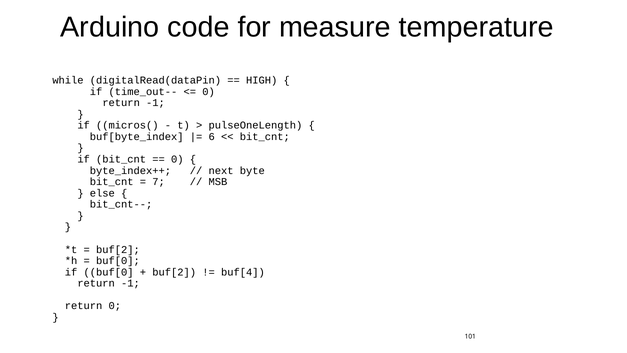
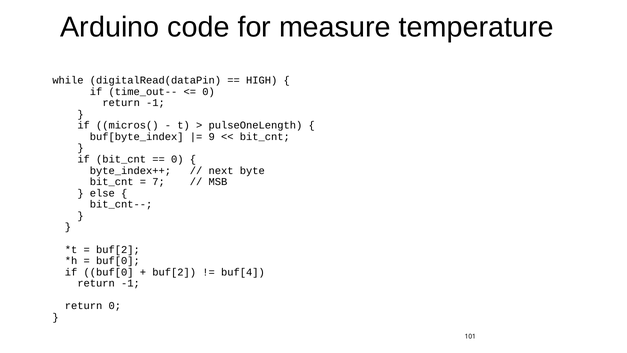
6: 6 -> 9 (212, 137)
